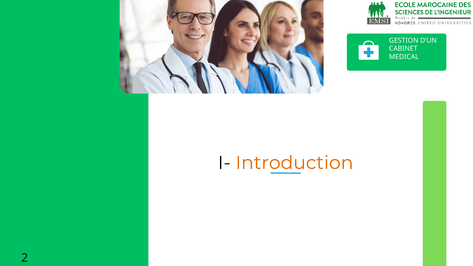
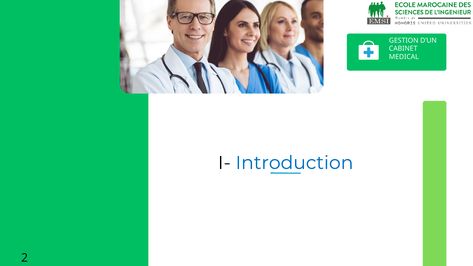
Introduction colour: orange -> blue (294, 163)
